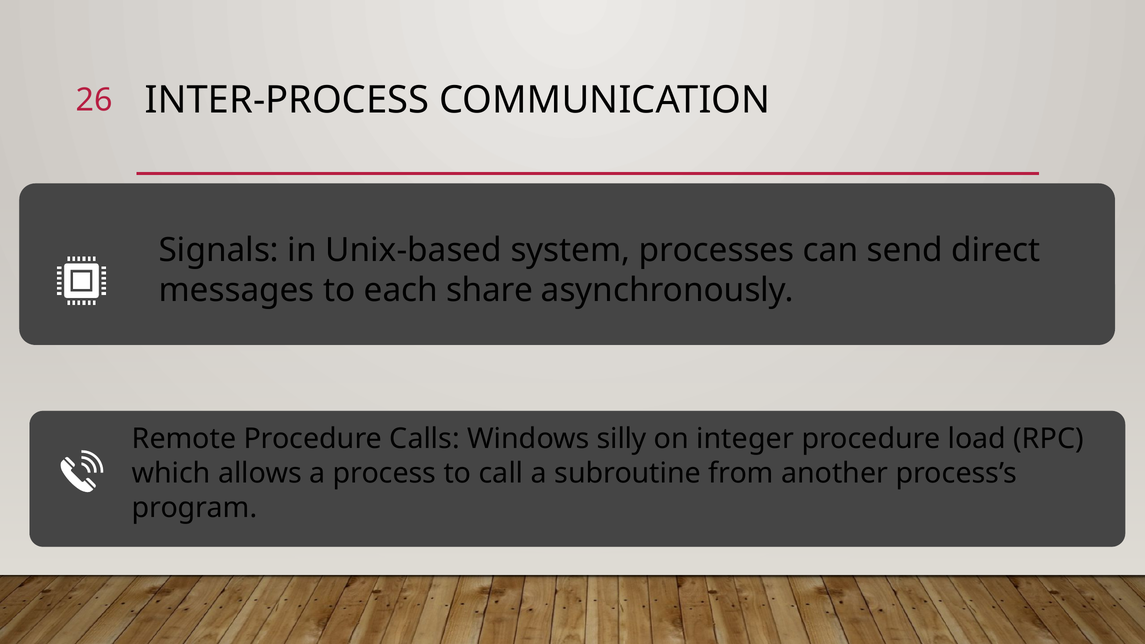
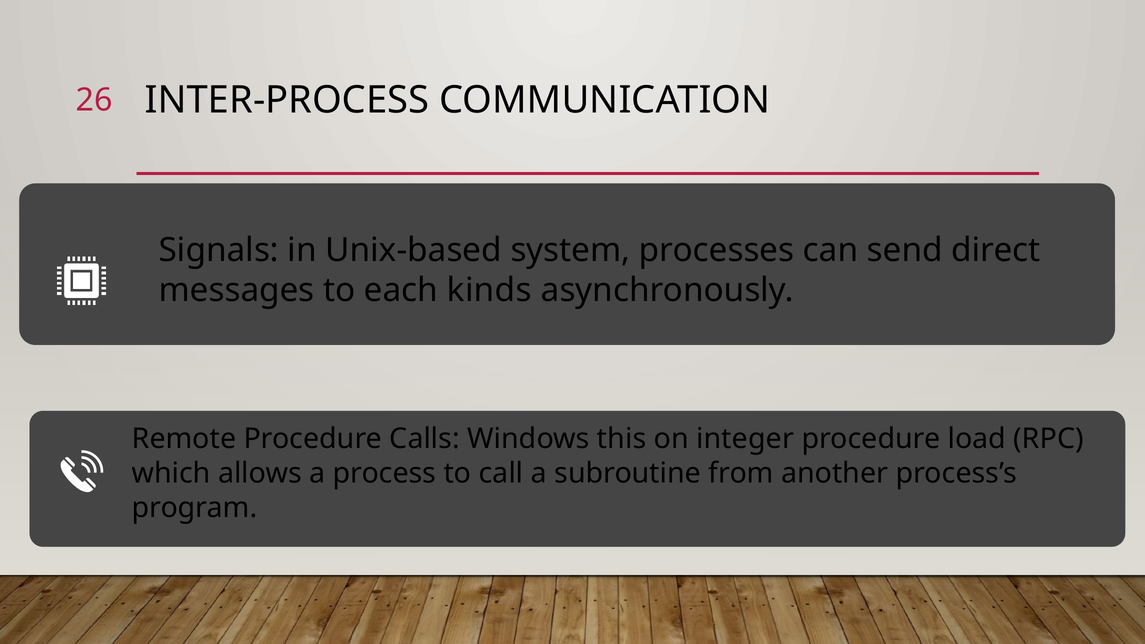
share: share -> kinds (489, 290)
silly: silly -> this (622, 439)
